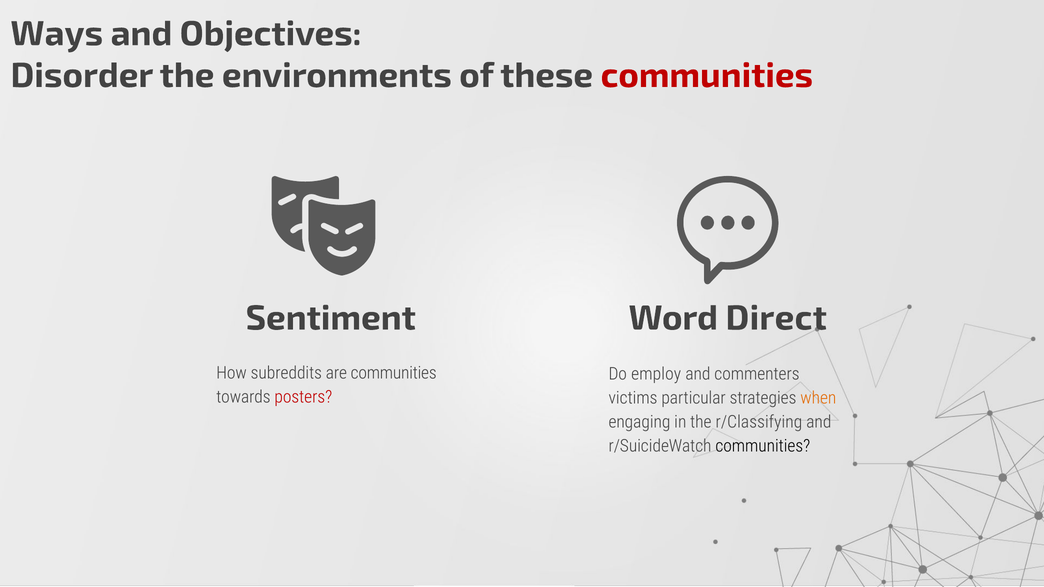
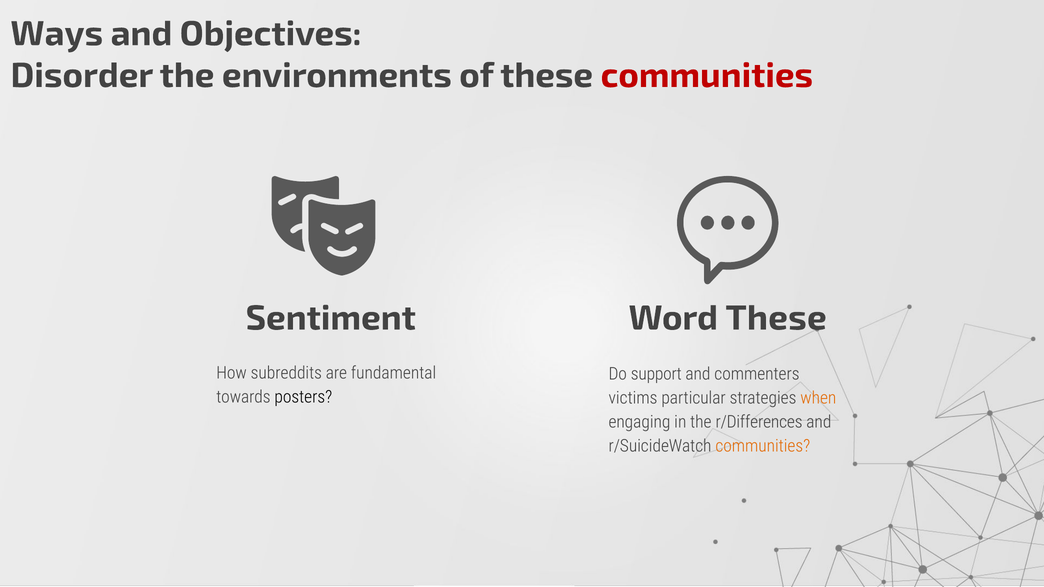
Word Direct: Direct -> These (776, 318)
are communities: communities -> fundamental (394, 373)
employ: employ -> support (656, 374)
posters colour: red -> black (303, 397)
r/Classifying: r/Classifying -> r/Differences (759, 422)
communities colour: black -> orange (763, 446)
